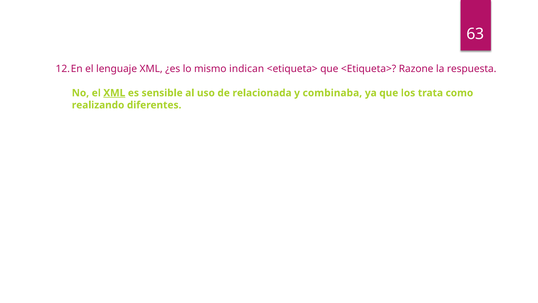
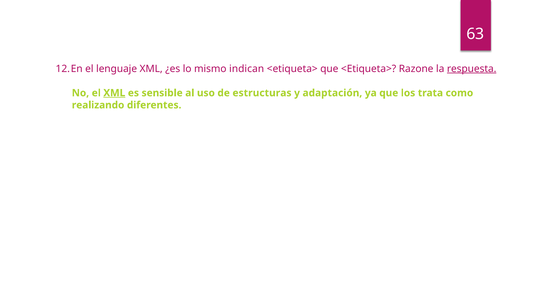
respuesta underline: none -> present (472, 69)
relacionada: relacionada -> estructuras (262, 93)
combinaba: combinaba -> adaptación (332, 93)
